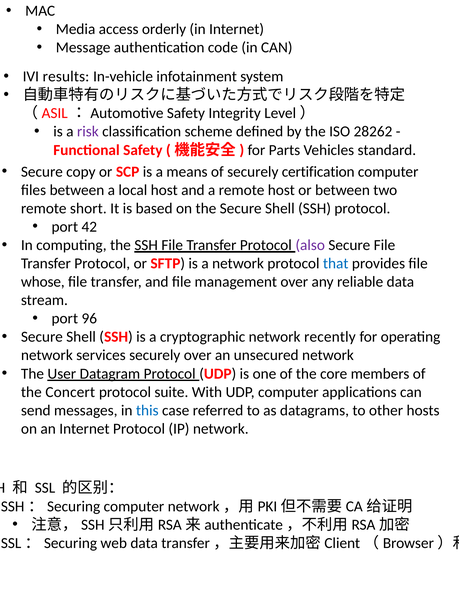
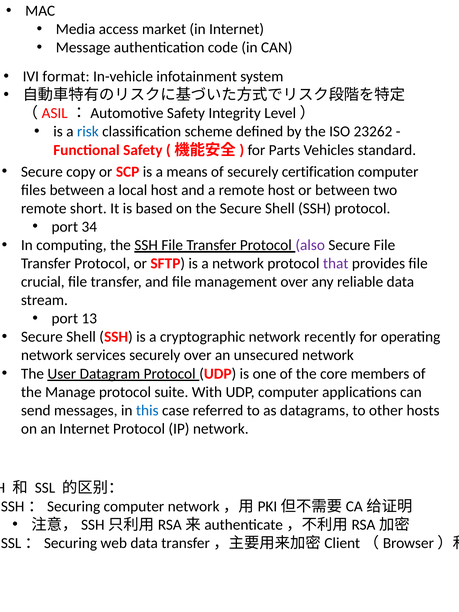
orderly: orderly -> market (164, 29)
results: results -> format (66, 77)
risk colour: purple -> blue (88, 132)
28262: 28262 -> 23262 (373, 132)
42: 42 -> 34 (89, 227)
that colour: blue -> purple (336, 263)
whose: whose -> crucial (43, 282)
96: 96 -> 13 (89, 319)
Concert: Concert -> Manage (70, 392)
